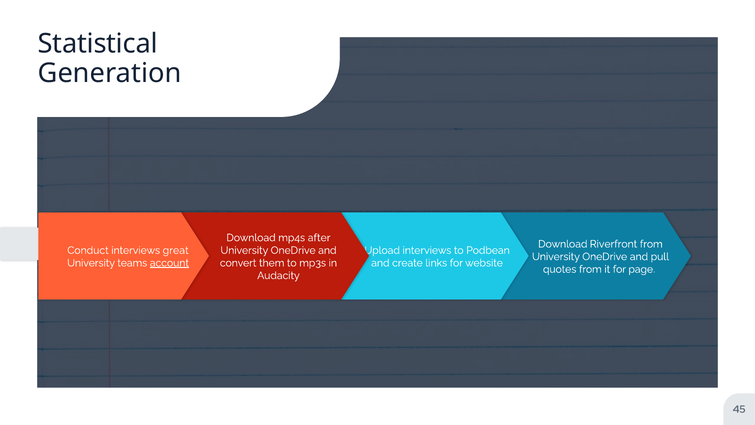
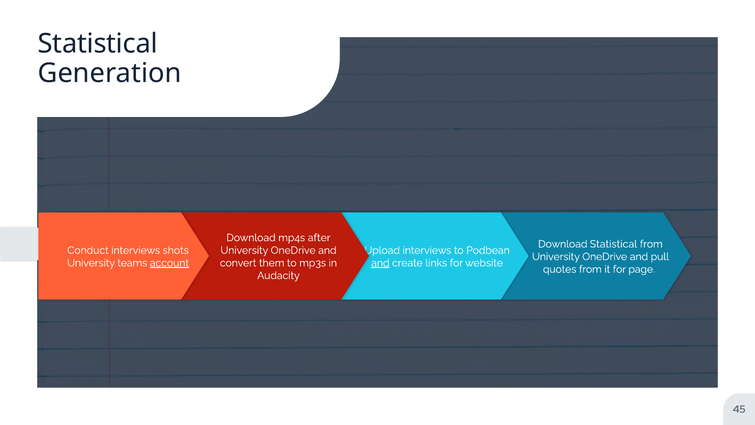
Download Riverfront: Riverfront -> Statistical (613, 244)
great: great -> shots (176, 250)
and underline: none -> present (380, 263)
